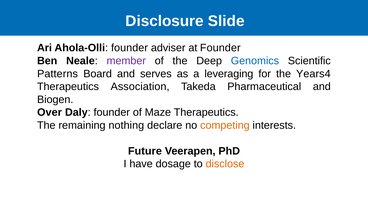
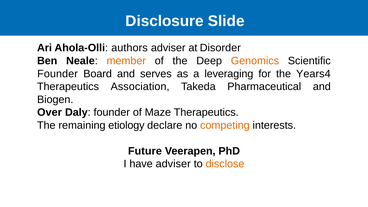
Ahola-Olli founder: founder -> authors (129, 48)
at Founder: Founder -> Disorder (220, 48)
member colour: purple -> orange (126, 61)
Genomics colour: blue -> orange (255, 61)
Patterns: Patterns -> Founder (58, 74)
nothing: nothing -> etiology (126, 125)
have dosage: dosage -> adviser (173, 164)
